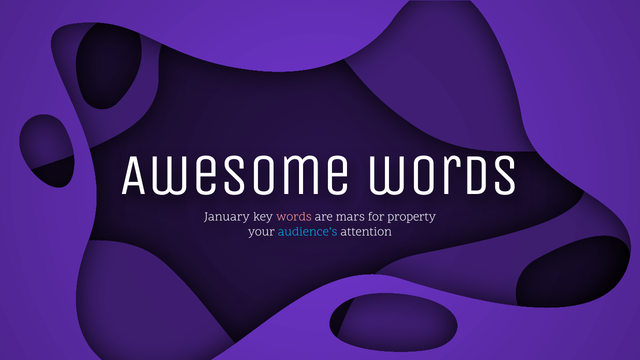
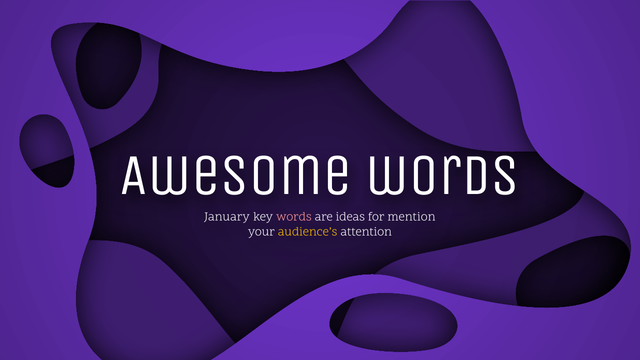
mars: mars -> ideas (350, 217)
property: property -> mention (412, 217)
audience’s colour: light blue -> yellow (308, 232)
